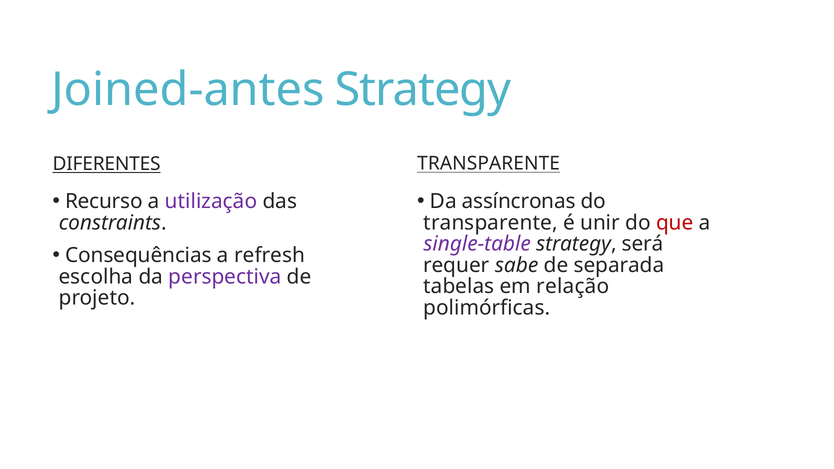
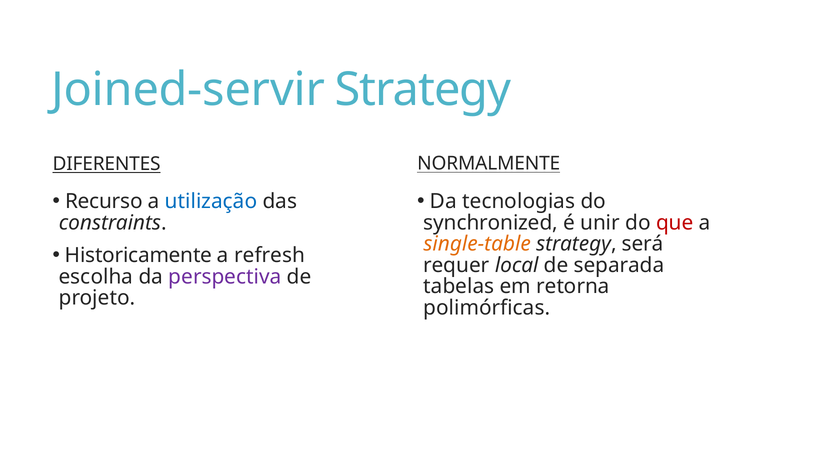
Joined-antes: Joined-antes -> Joined-servir (188, 90)
TRANSPARENTE: TRANSPARENTE -> NORMALMENTE (489, 164)
assíncronas: assíncronas -> tecnologias (519, 201)
utilização colour: purple -> blue (211, 202)
transparente: transparente -> synchronized (491, 223)
single-table colour: purple -> orange (477, 244)
Consequências: Consequências -> Historicamente (139, 255)
sabe: sabe -> local (517, 265)
relação: relação -> retorna (573, 287)
